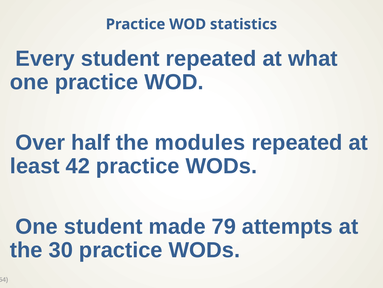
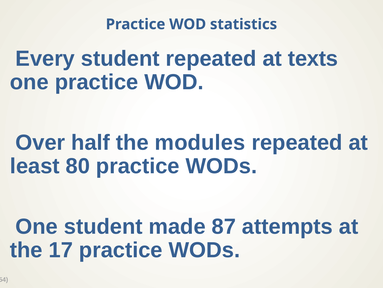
what: what -> texts (313, 59)
42: 42 -> 80 (78, 166)
79: 79 -> 87 (224, 226)
30: 30 -> 17 (61, 250)
